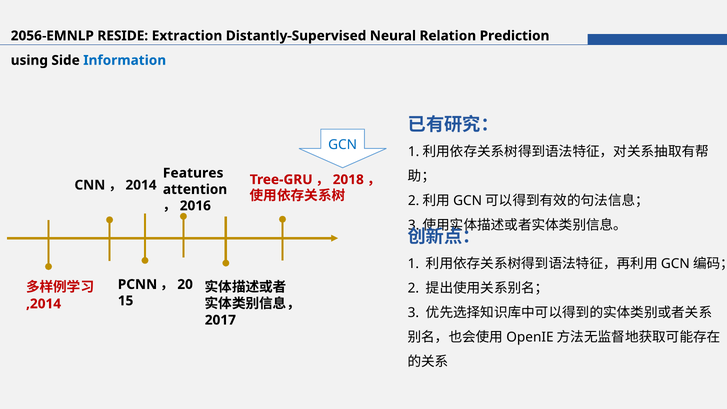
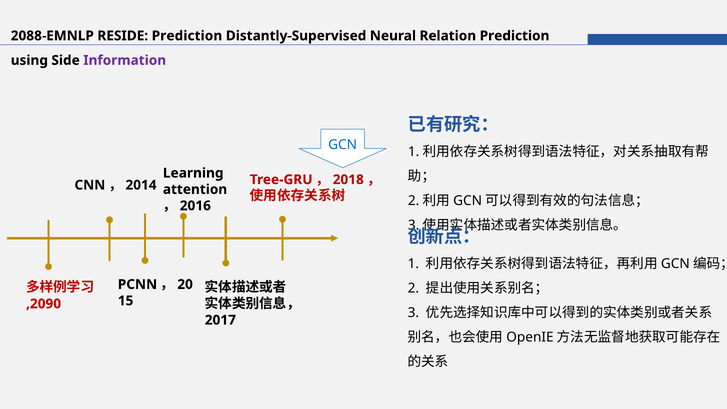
2056-EMNLP: 2056-EMNLP -> 2088-EMNLP (52, 36)
RESIDE Extraction: Extraction -> Prediction (187, 36)
Information colour: blue -> purple (125, 60)
Features: Features -> Learning (193, 173)
,2014: ,2014 -> ,2090 (44, 304)
